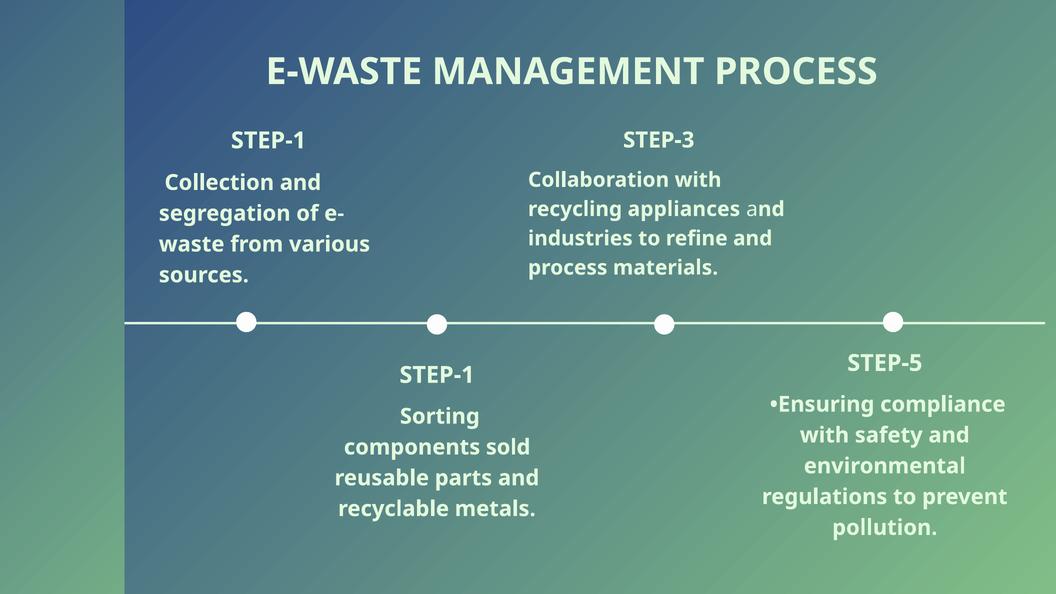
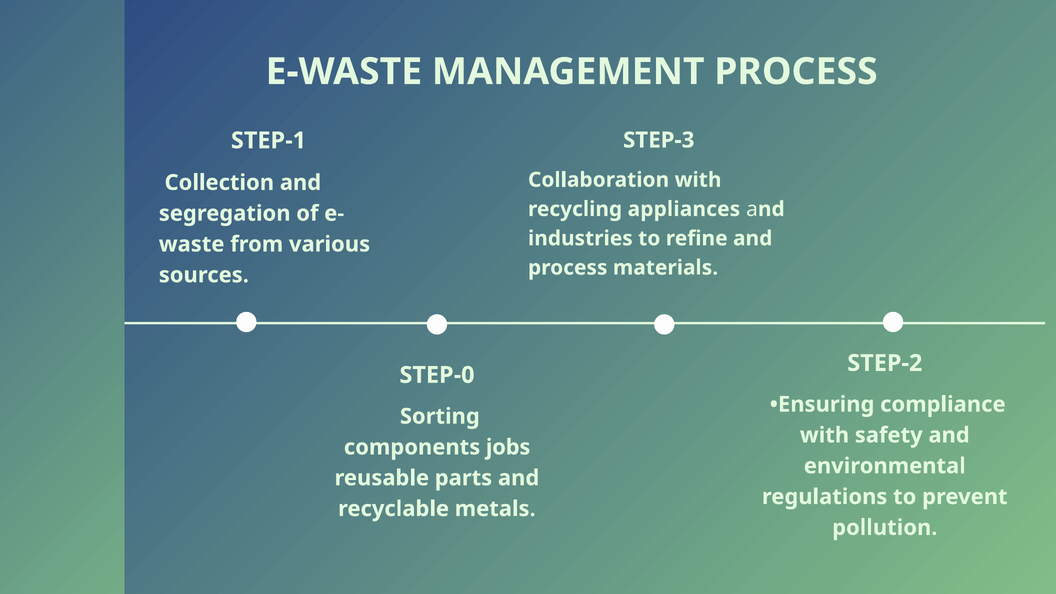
STEP-5: STEP-5 -> STEP-2 (885, 363)
STEP-1: STEP-1 -> STEP-0 (437, 375)
sold: sold -> jobs (508, 447)
